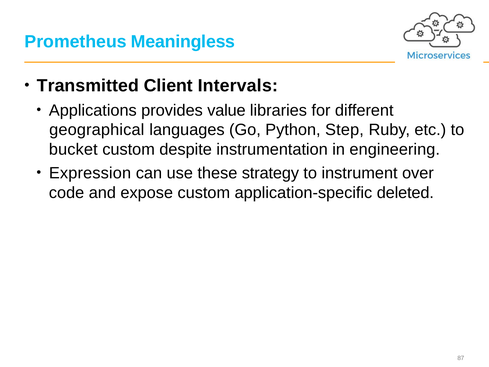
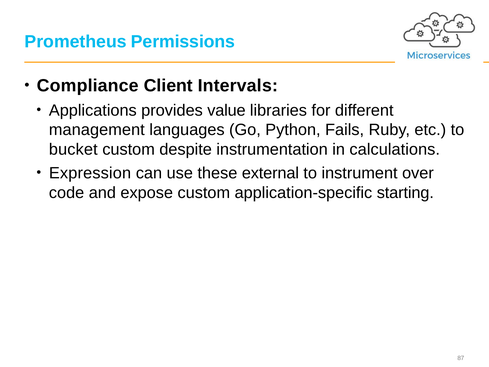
Meaningless: Meaningless -> Permissions (183, 42)
Transmitted: Transmitted -> Compliance (88, 86)
geographical: geographical -> management (97, 130)
Step: Step -> Fails (345, 130)
engineering: engineering -> calculations (395, 149)
strategy: strategy -> external (270, 173)
deleted: deleted -> starting (405, 193)
